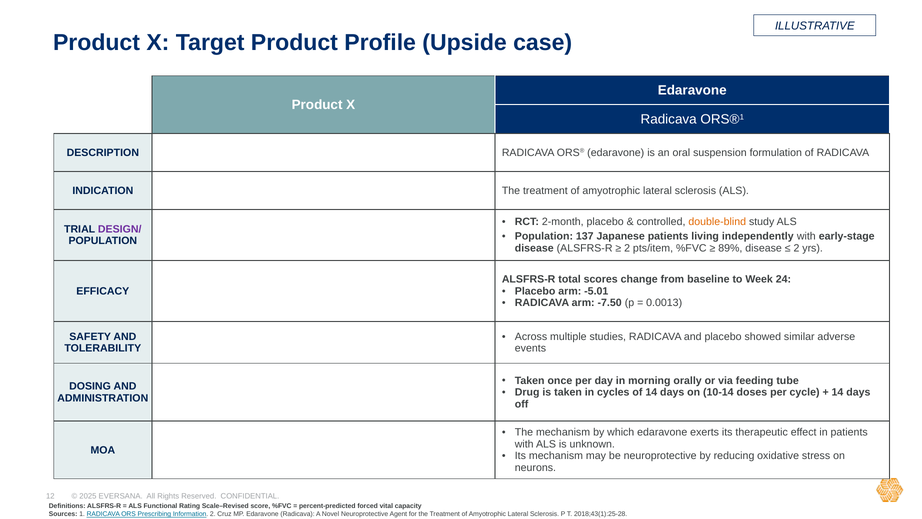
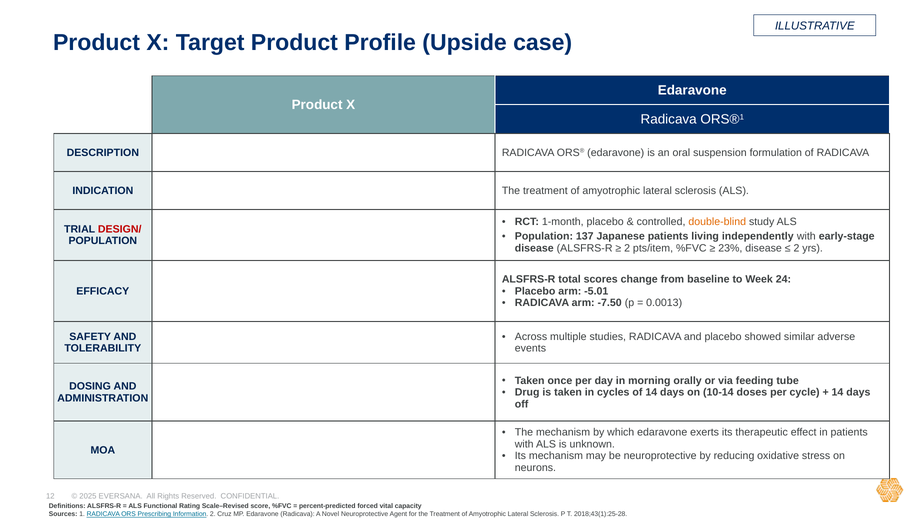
2-month: 2-month -> 1-month (563, 222)
DESIGN/ colour: purple -> red (120, 229)
89%: 89% -> 23% (730, 248)
